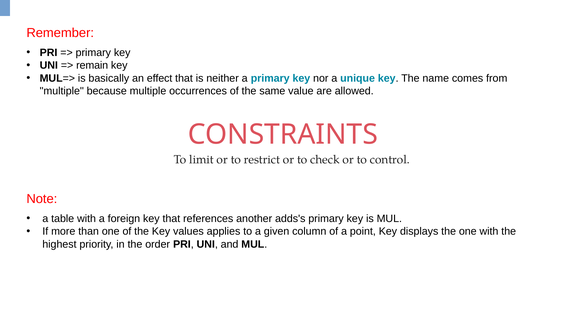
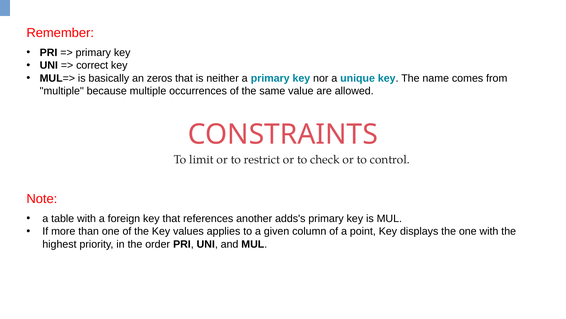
remain: remain -> correct (92, 65)
effect: effect -> zeros (160, 78)
